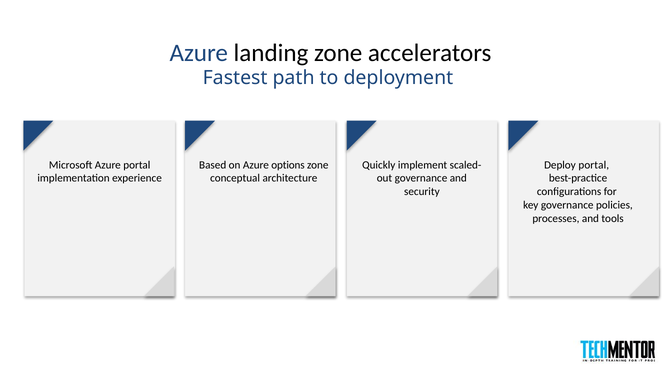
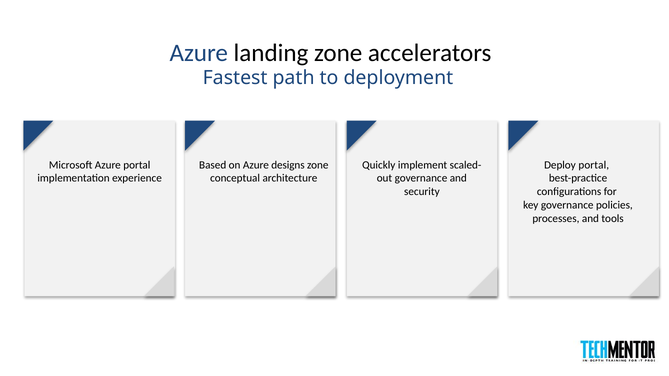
options: options -> designs (288, 165)
